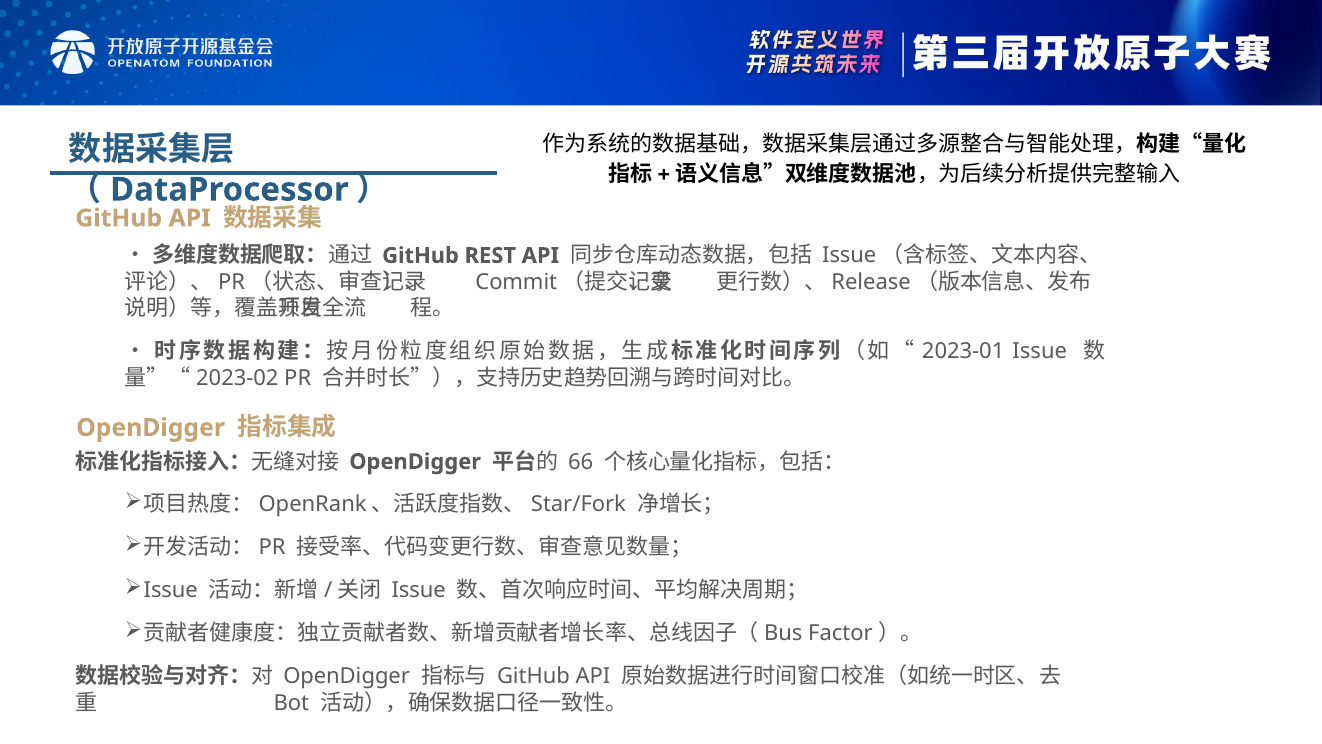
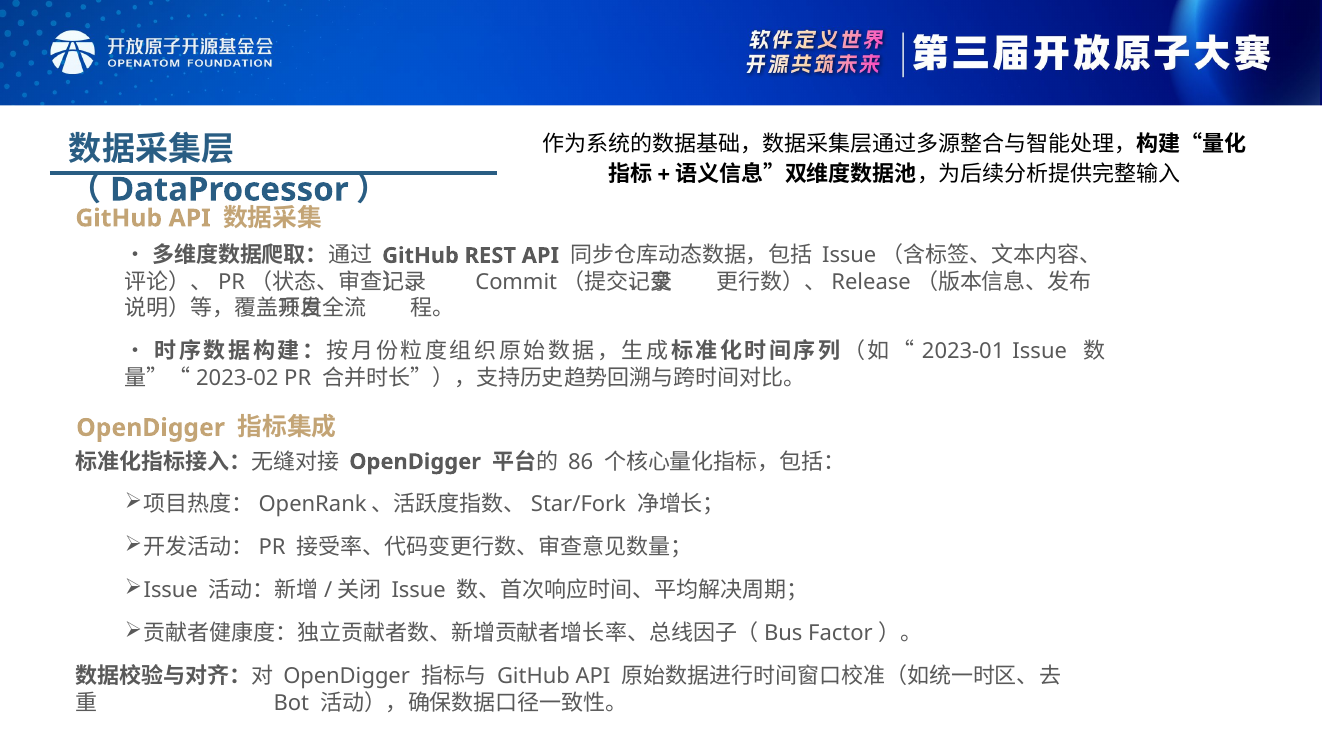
66: 66 -> 86 (581, 462)
